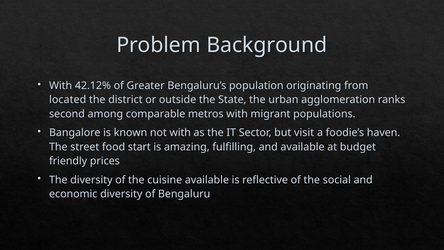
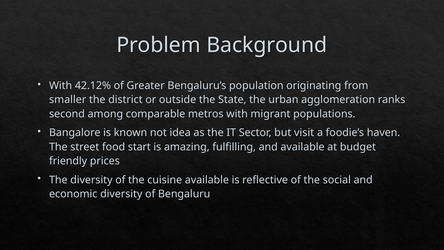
located: located -> smaller (68, 100)
not with: with -> idea (180, 133)
